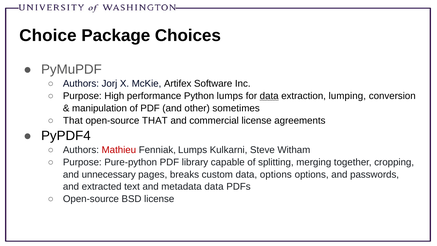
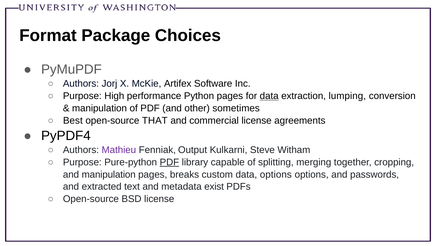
Choice: Choice -> Format (48, 35)
Python lumps: lumps -> pages (230, 96)
That: That -> Best (73, 120)
Mathieu colour: red -> purple (119, 150)
Fenniak Lumps: Lumps -> Output (193, 150)
PDF underline: none -> present (169, 162)
and unnecessary: unnecessary -> manipulation (109, 174)
metadata data: data -> exist (214, 187)
